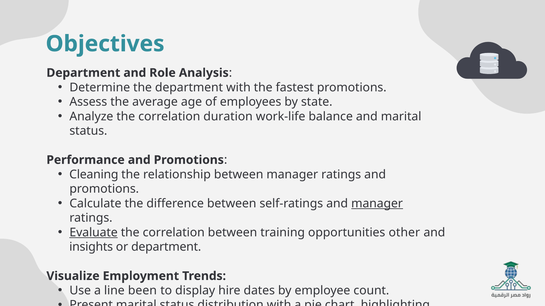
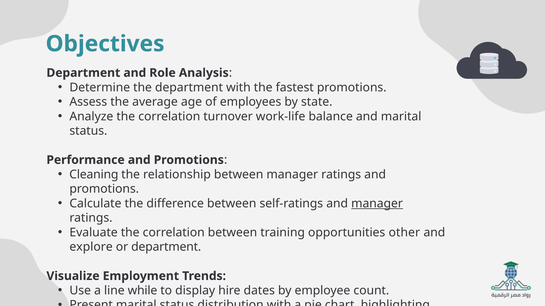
duration: duration -> turnover (228, 117)
Evaluate underline: present -> none (94, 233)
insights: insights -> explore (91, 247)
been: been -> while (143, 291)
